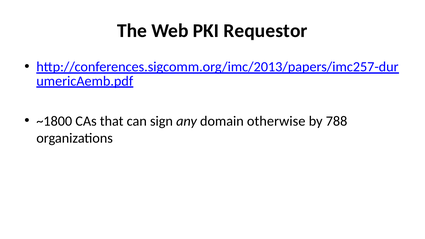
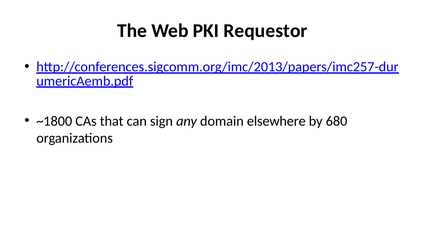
otherwise: otherwise -> elsewhere (276, 121)
788: 788 -> 680 (337, 121)
